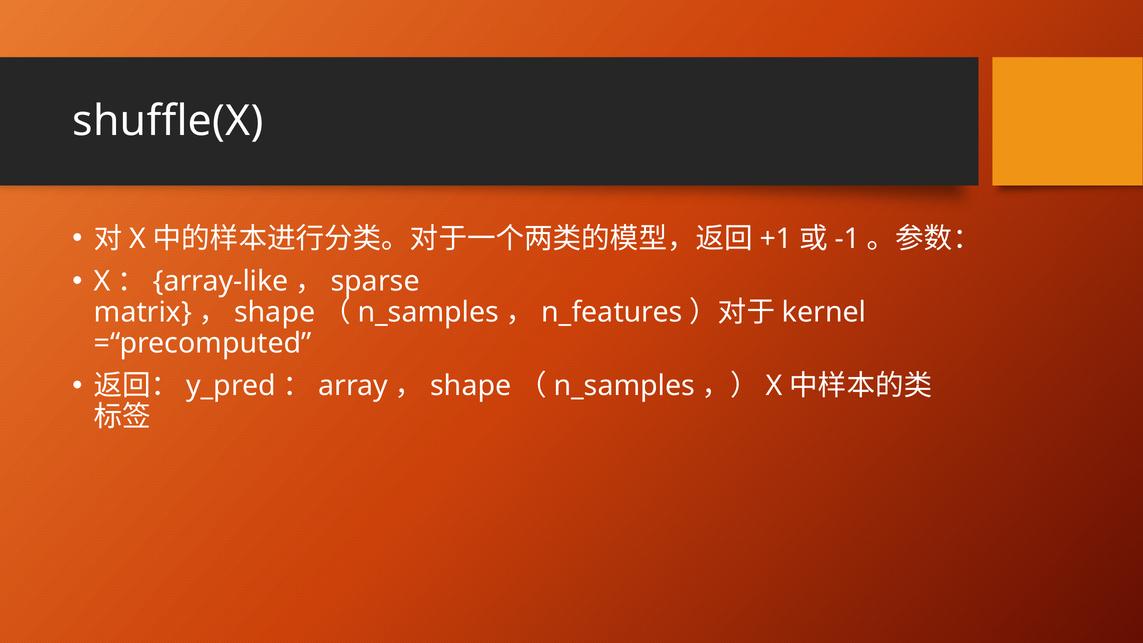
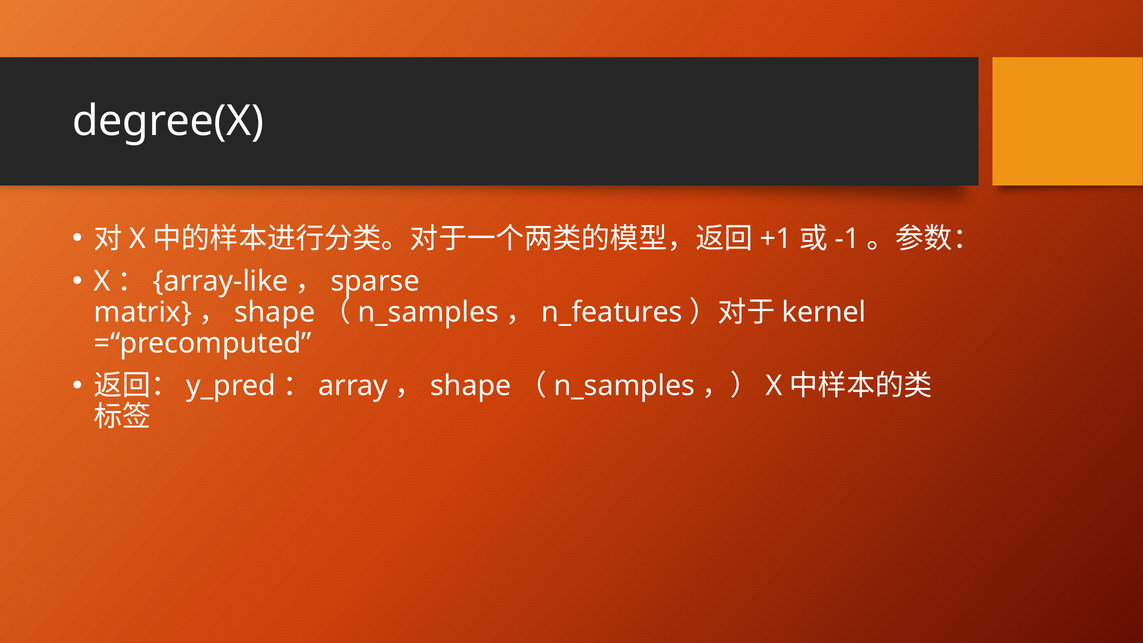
shuffle(X: shuffle(X -> degree(X (168, 121)
